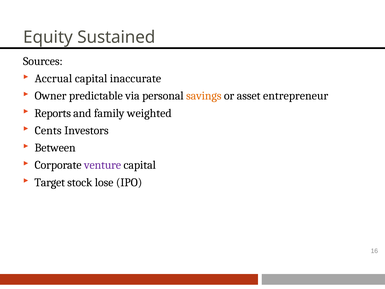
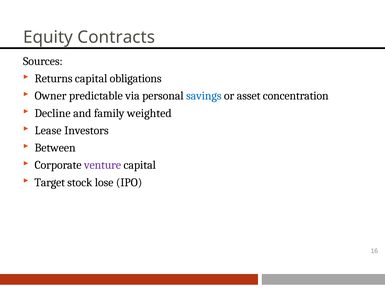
Sustained: Sustained -> Contracts (116, 37)
Accrual: Accrual -> Returns (54, 78)
inaccurate: inaccurate -> obligations (136, 78)
savings colour: orange -> blue (204, 96)
entrepreneur: entrepreneur -> concentration (296, 96)
Reports: Reports -> Decline (53, 113)
Cents: Cents -> Lease (48, 130)
